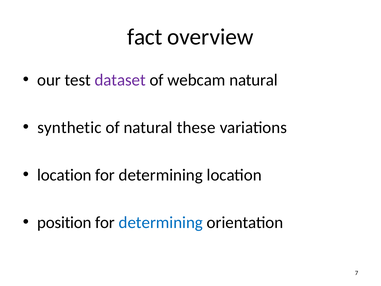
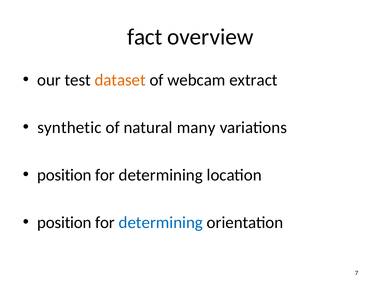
dataset colour: purple -> orange (120, 80)
webcam natural: natural -> extract (253, 80)
these: these -> many (196, 127)
location: location -> position (64, 175)
